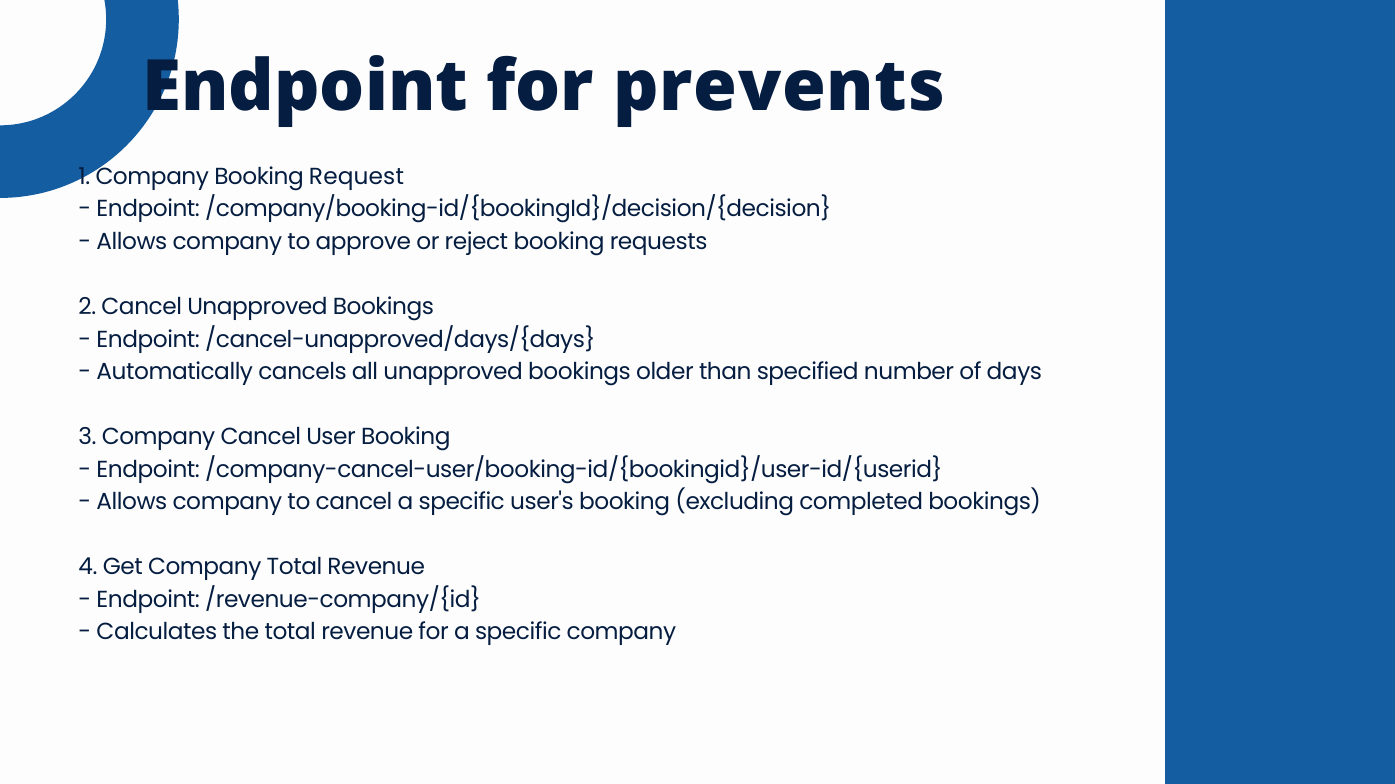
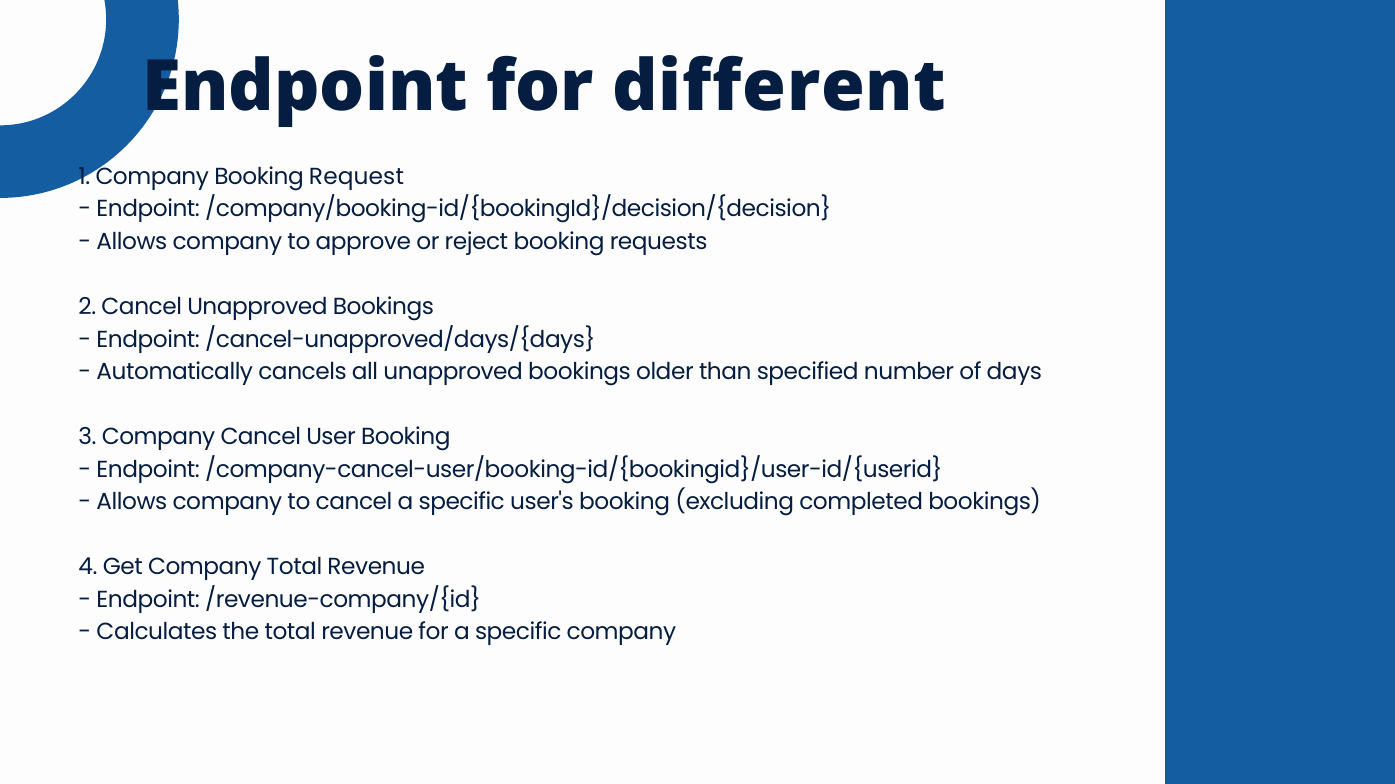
prevents: prevents -> different (780, 88)
